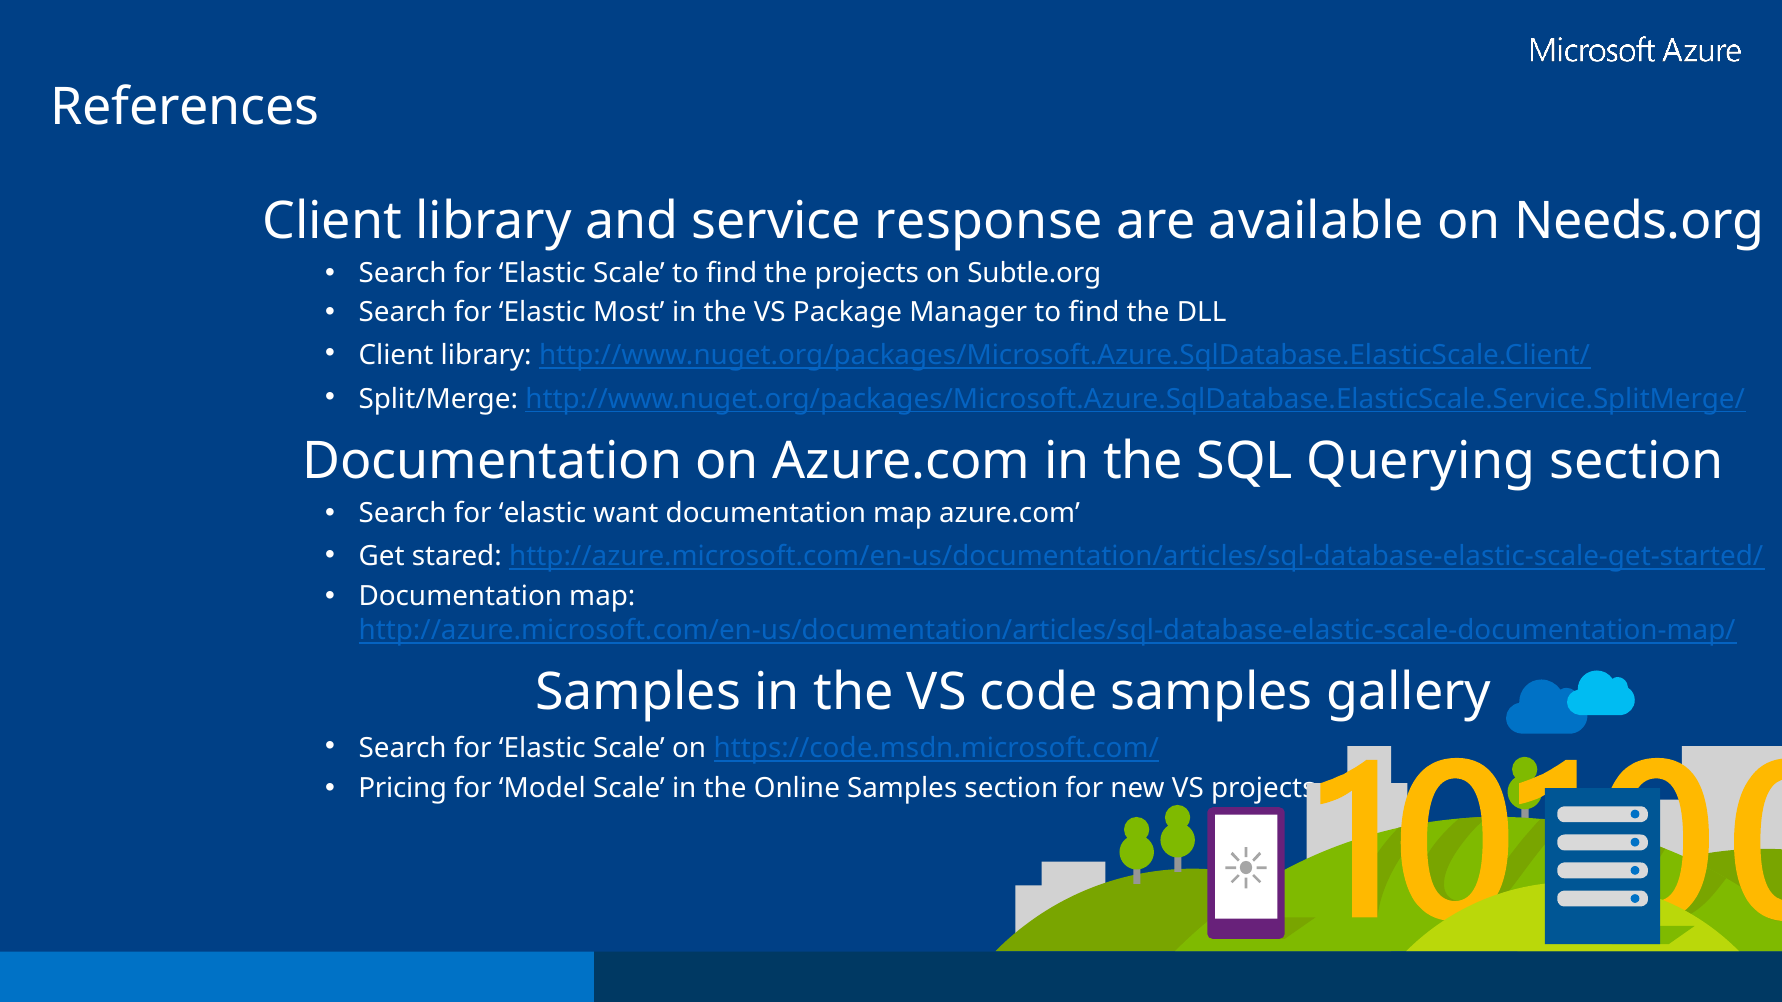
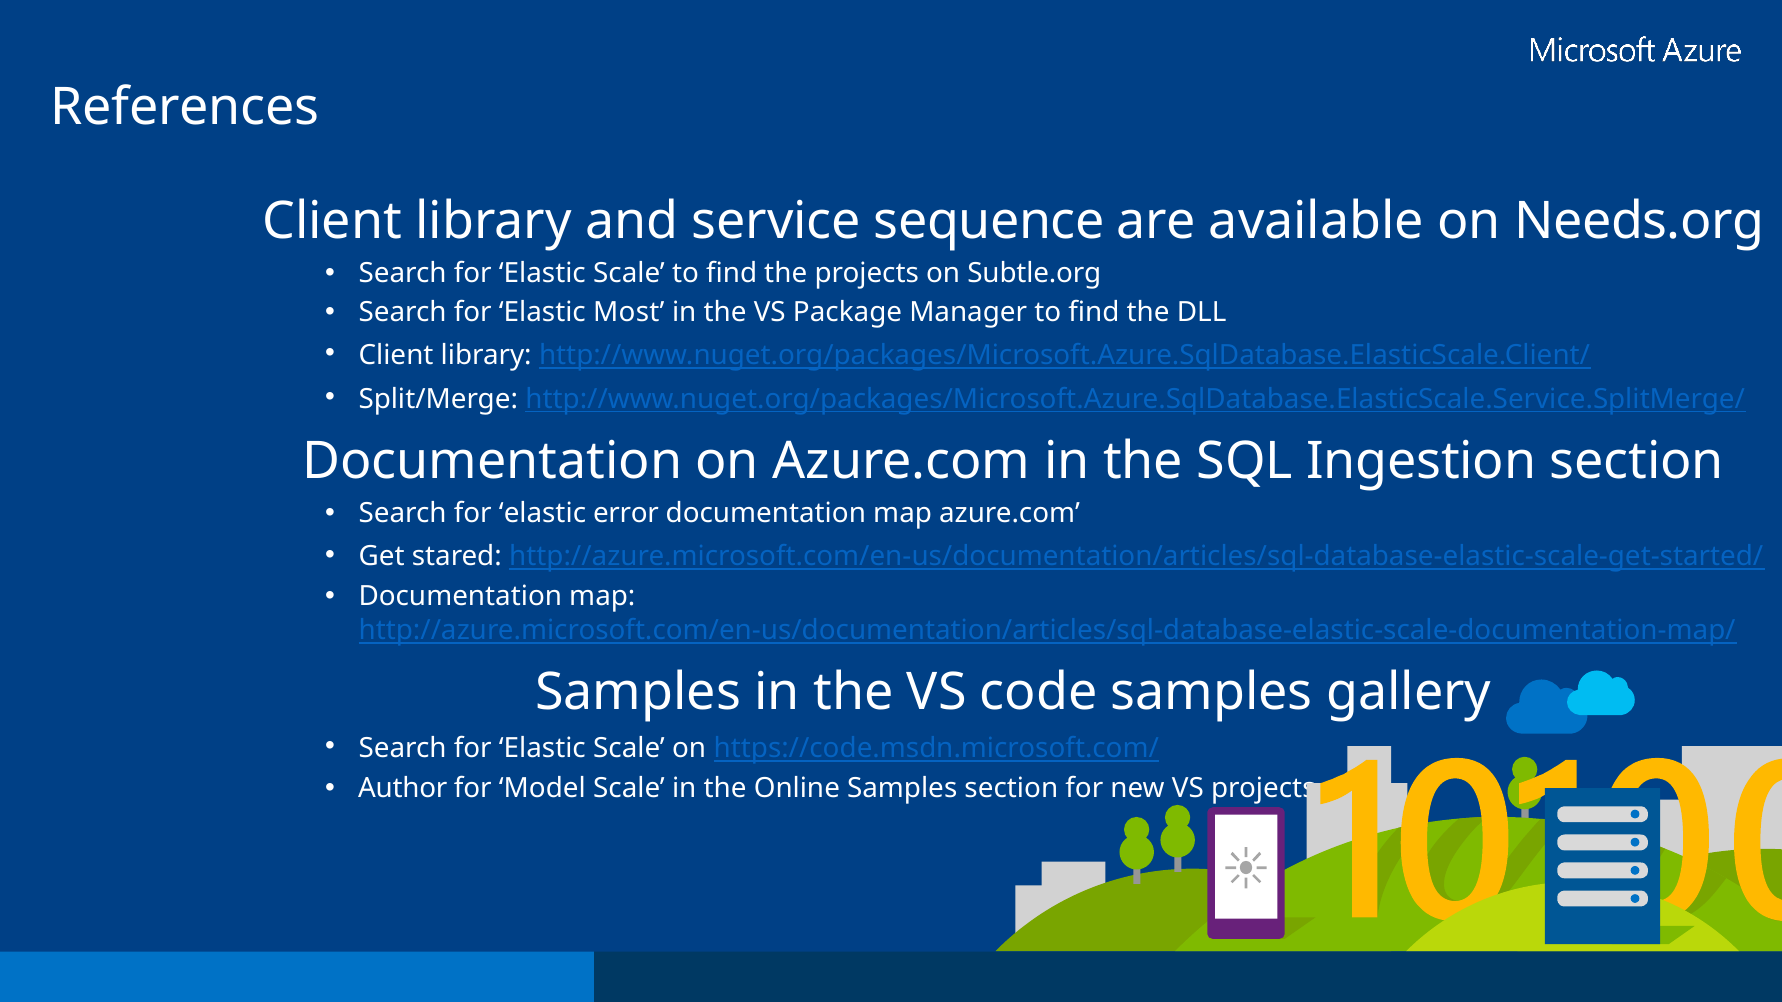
response: response -> sequence (989, 221)
Querying: Querying -> Ingestion (1421, 462)
want: want -> error (626, 514)
Pricing: Pricing -> Author (403, 789)
